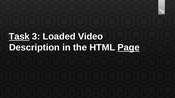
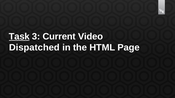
Loaded: Loaded -> Current (59, 37)
Description: Description -> Dispatched (34, 48)
Page underline: present -> none (129, 48)
